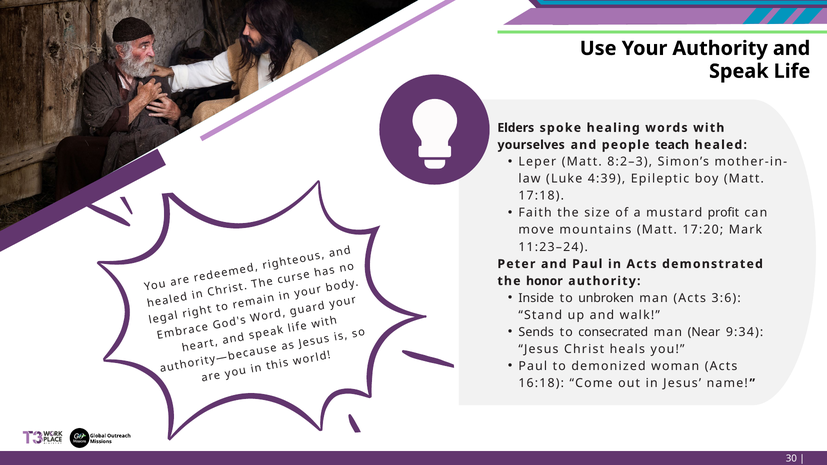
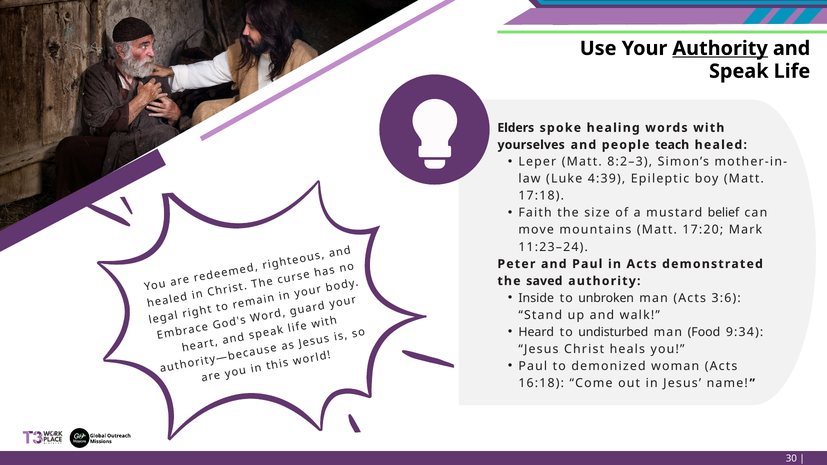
Authority underline: none -> present (720, 48)
profit: profit -> belief (723, 213)
honor: honor -> saved (544, 281)
Sends: Sends -> Heard (536, 332)
consecrated: consecrated -> undisturbed (613, 332)
Near: Near -> Food (704, 332)
